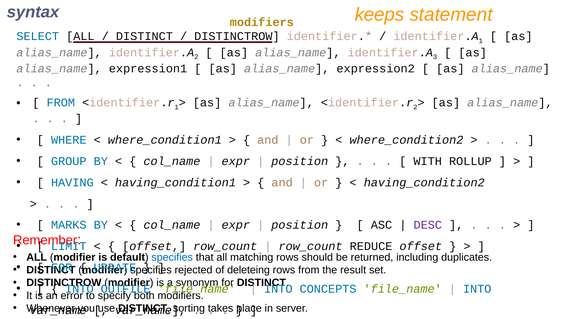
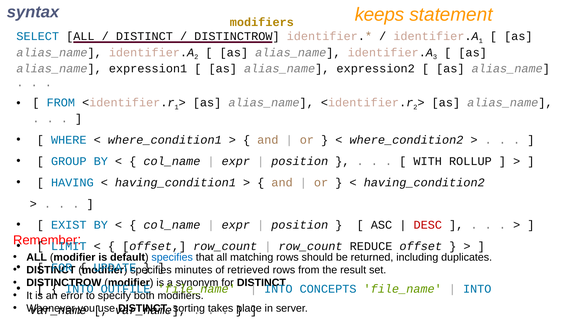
MARKS: MARKS -> EXIST (69, 225)
DESC colour: purple -> red (428, 225)
rejected: rejected -> minutes (194, 270)
deleteing: deleteing -> retrieved (248, 270)
